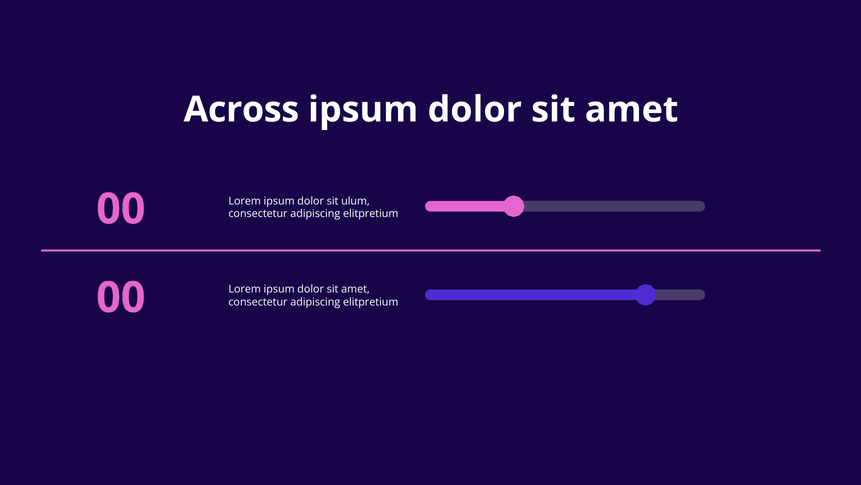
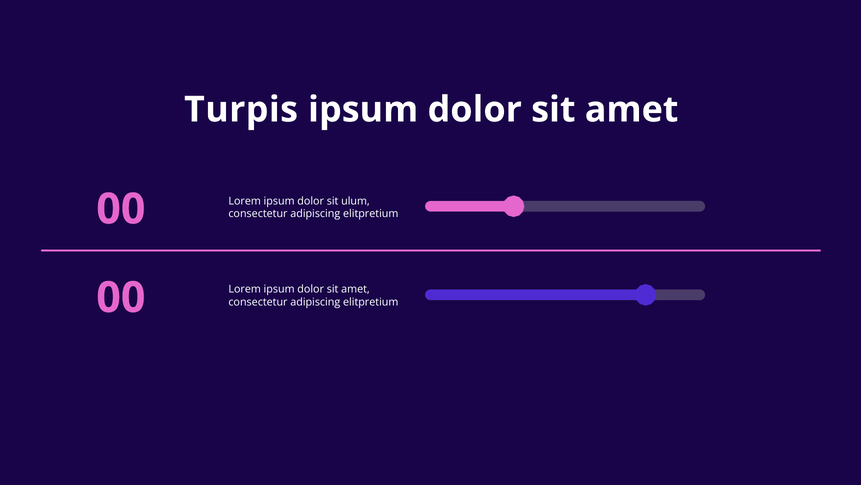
Across: Across -> Turpis (241, 109)
